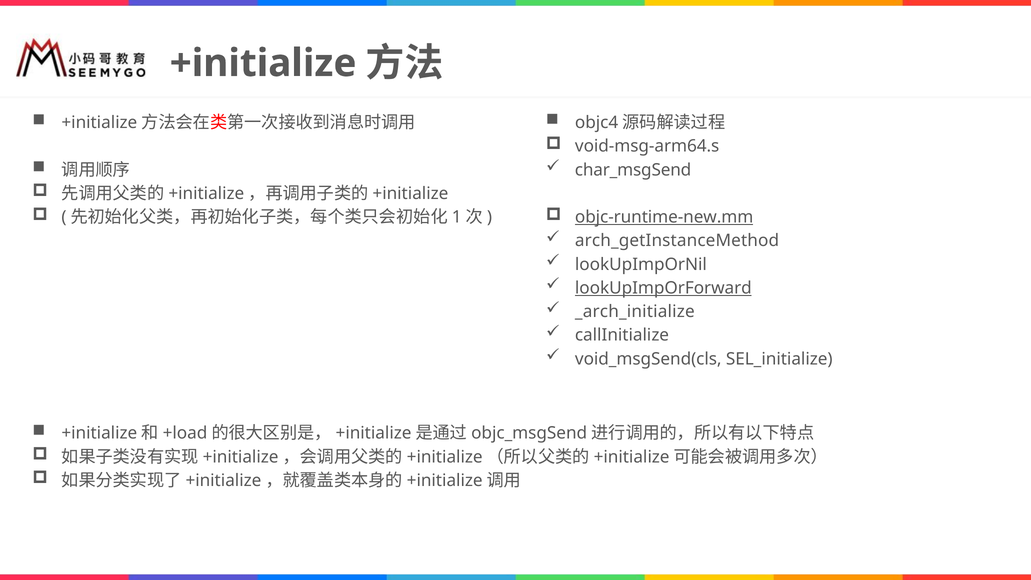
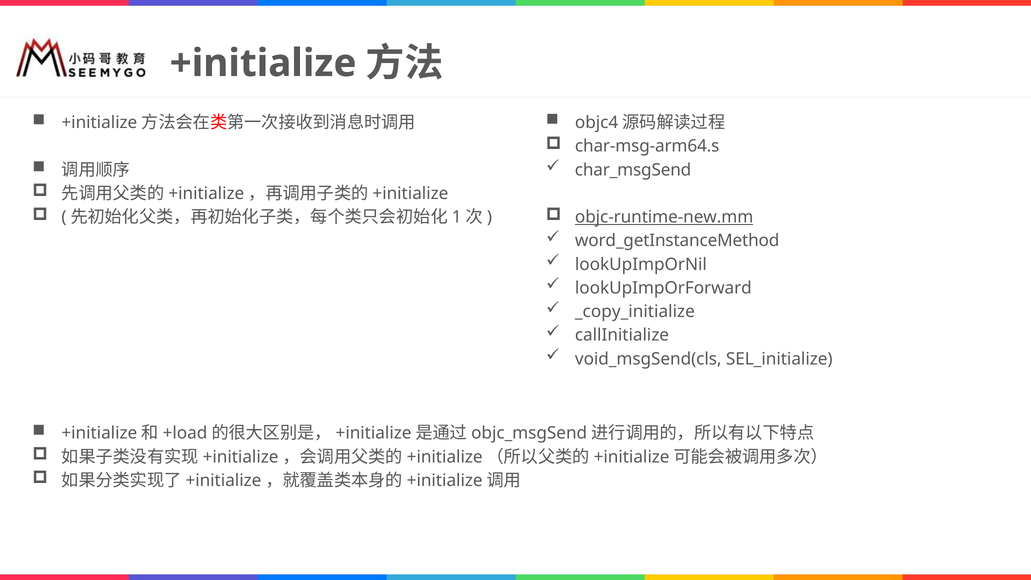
void-msg-arm64.s: void-msg-arm64.s -> char-msg-arm64.s (647, 146)
arch_getInstanceMethod: arch_getInstanceMethod -> word_getInstanceMethod (677, 241)
lookUpImpOrForward underline: present -> none (663, 288)
_arch_initialize: _arch_initialize -> _copy_initialize (635, 312)
